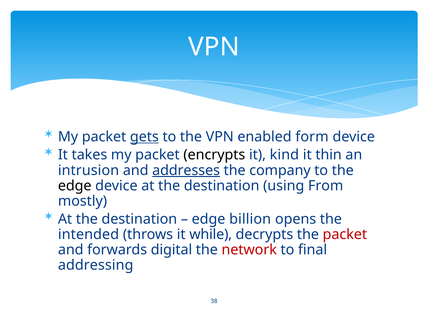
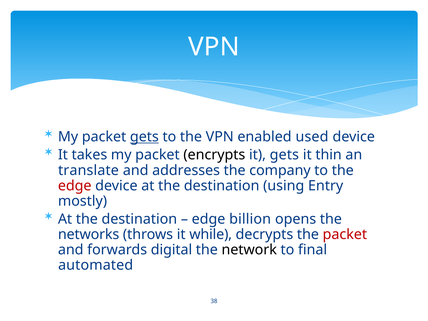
form: form -> used (312, 137)
it kind: kind -> gets (284, 155)
intrusion: intrusion -> translate (88, 170)
addresses underline: present -> none (186, 170)
edge colour: black -> red (75, 186)
From: From -> Entry (326, 186)
intended: intended -> networks (89, 234)
network colour: red -> black (249, 250)
addressing: addressing -> automated (96, 265)
